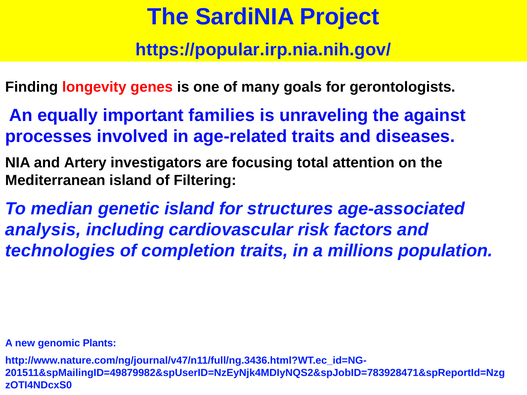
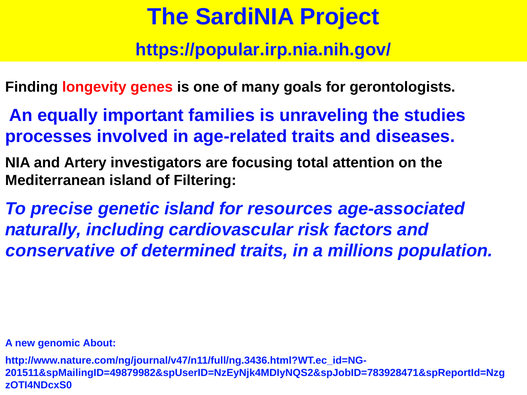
against: against -> studies (435, 115)
median: median -> precise (62, 209)
structures: structures -> resources (290, 209)
analysis: analysis -> naturally (43, 230)
technologies: technologies -> conservative (60, 251)
completion: completion -> determined (189, 251)
Plants: Plants -> About (99, 343)
